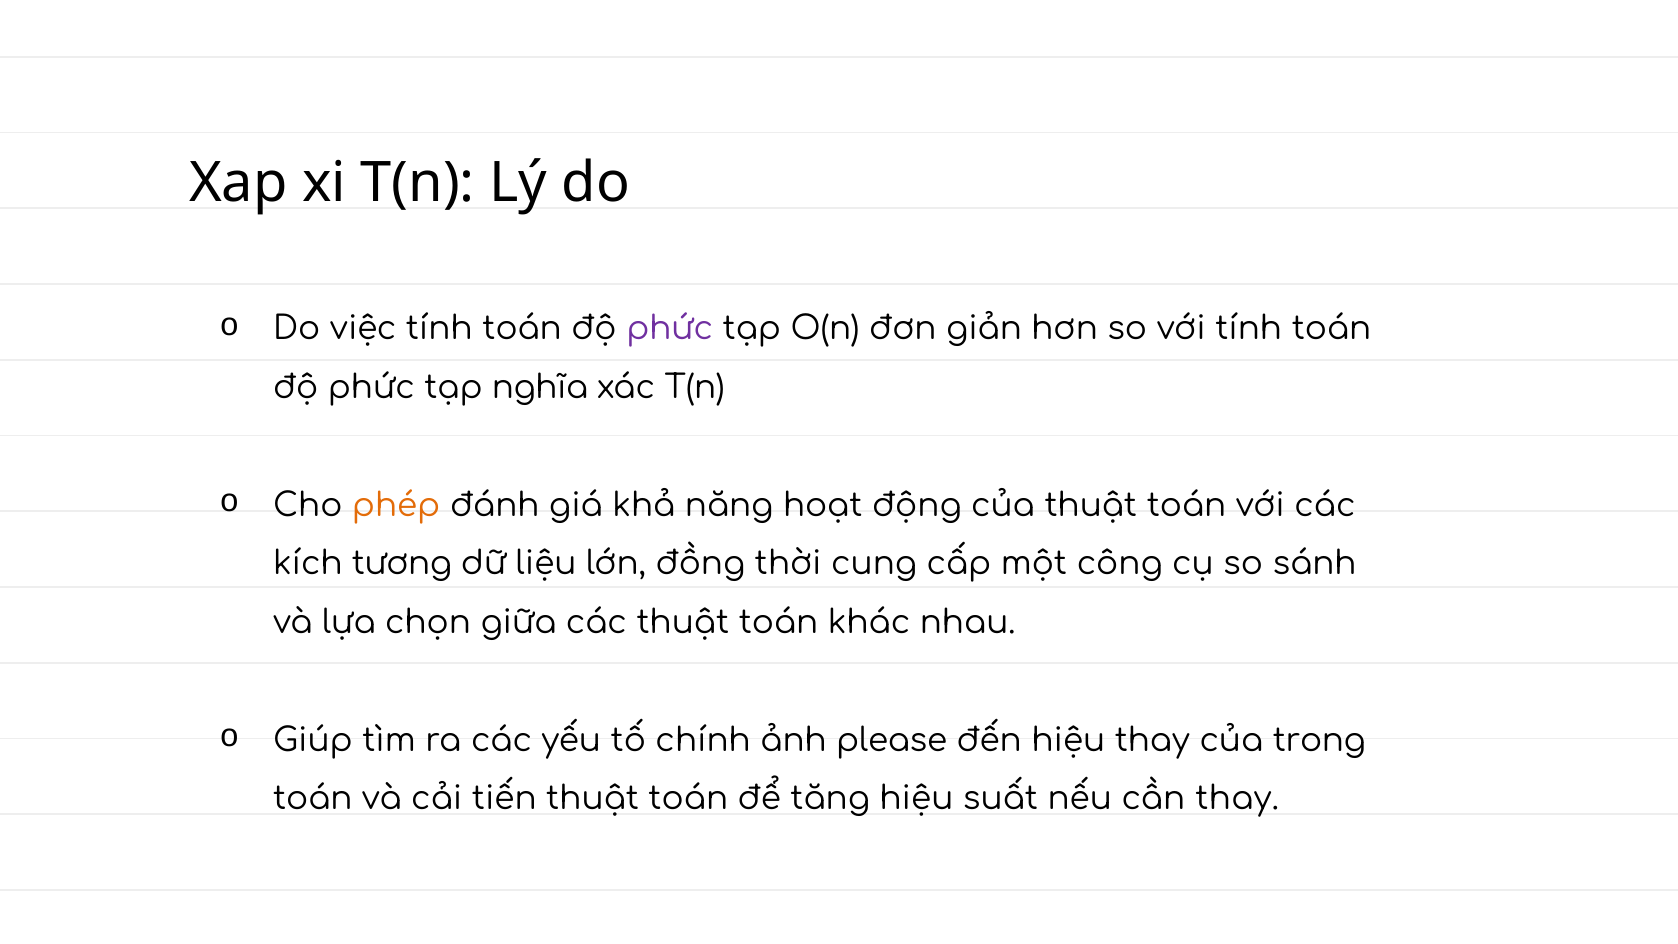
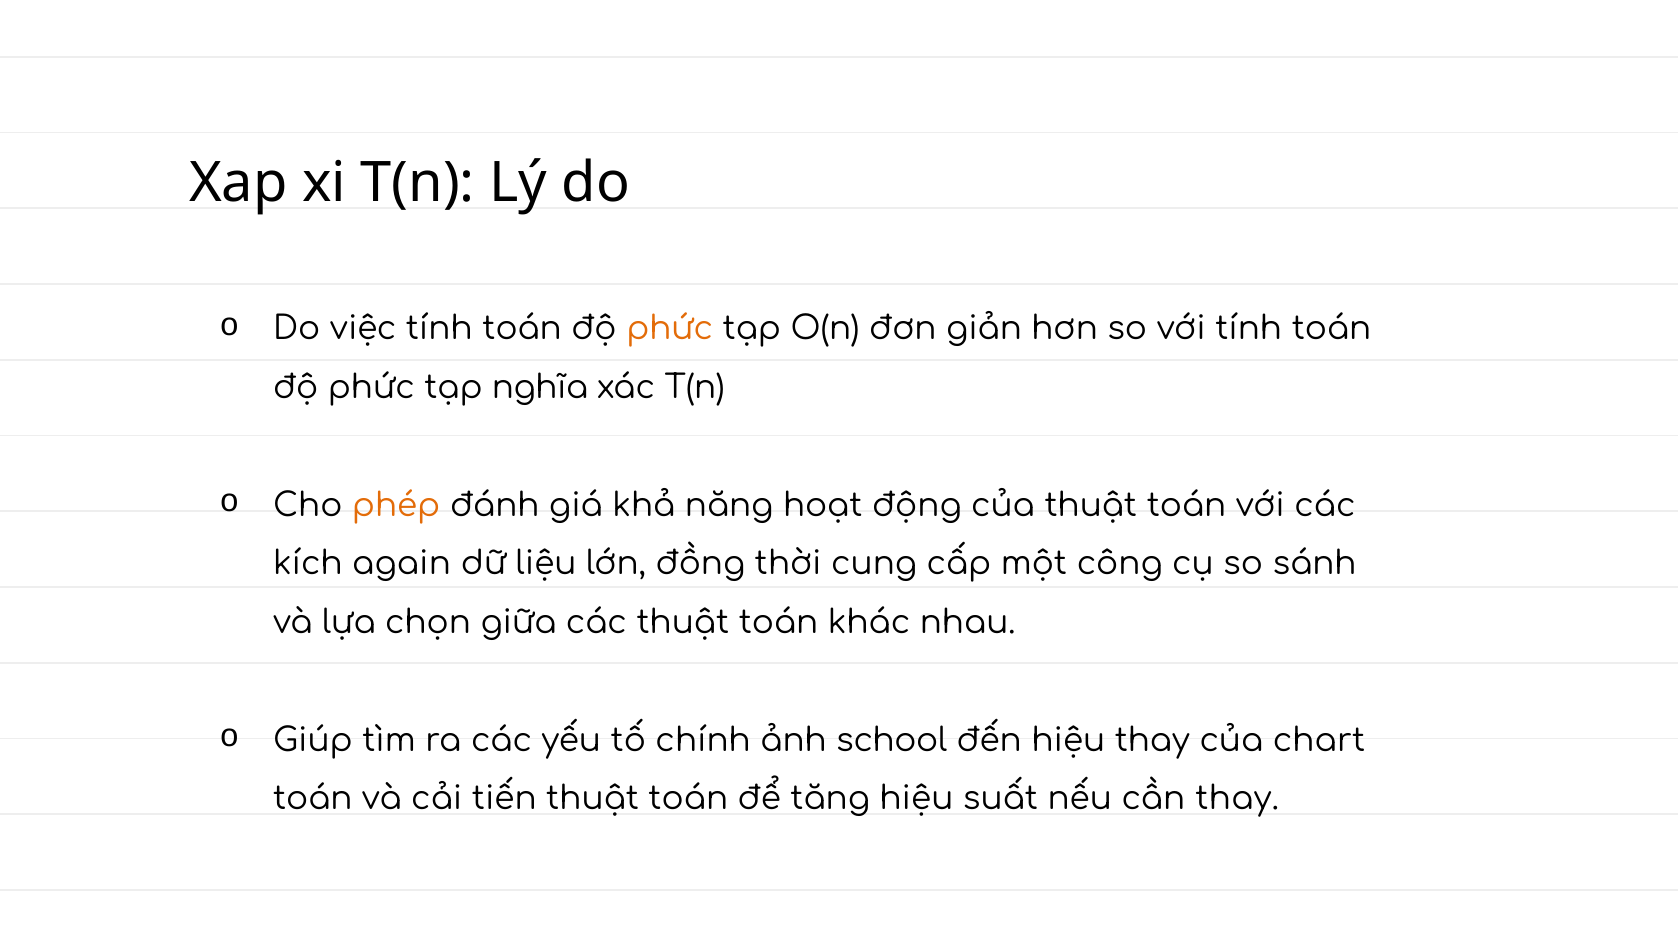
phức colour: purple -> orange (670, 329)
tương: tương -> again (402, 564)
please: please -> school (892, 740)
trong: trong -> chart (1319, 740)
